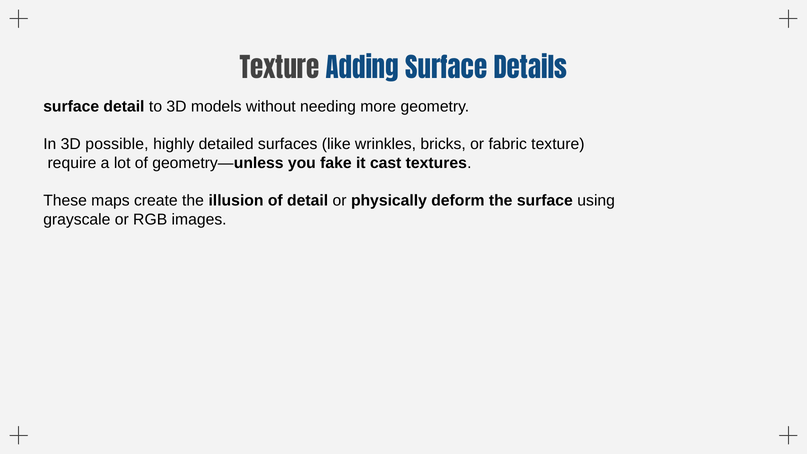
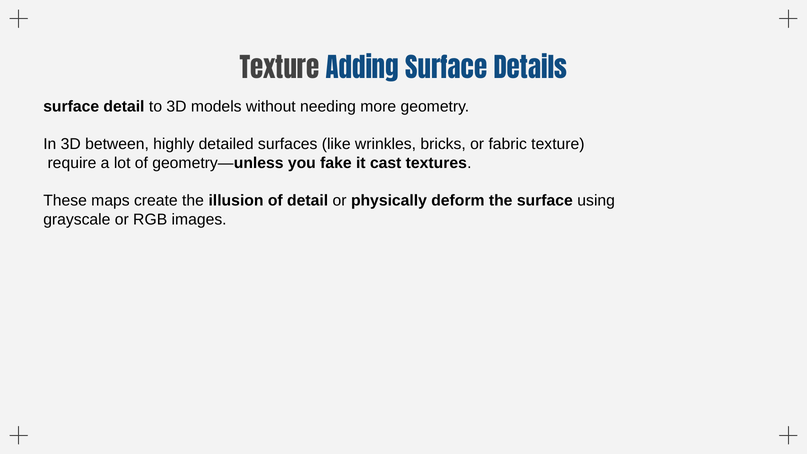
possible: possible -> between (117, 144)
